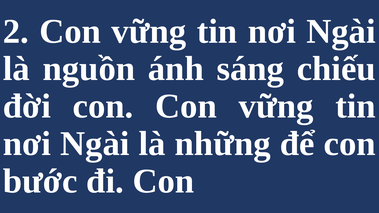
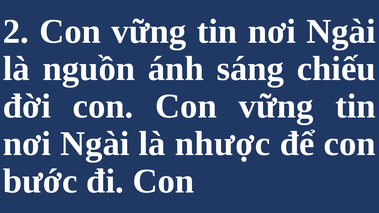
những: những -> nhược (223, 144)
